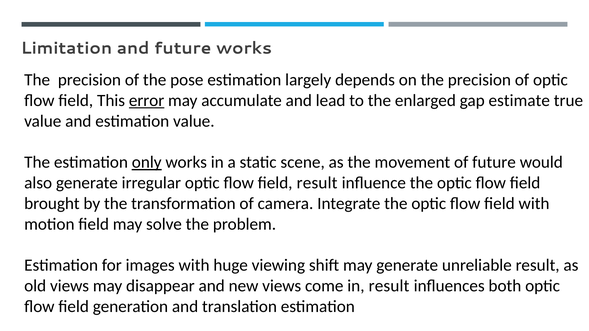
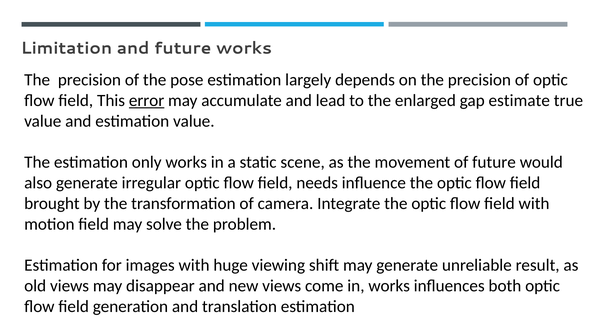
only underline: present -> none (147, 162)
field result: result -> needs (317, 183)
in result: result -> works (389, 286)
